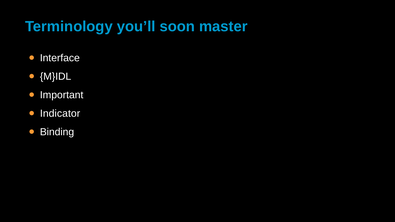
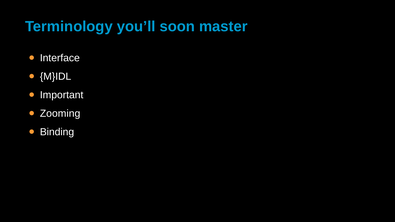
Indicator: Indicator -> Zooming (60, 114)
